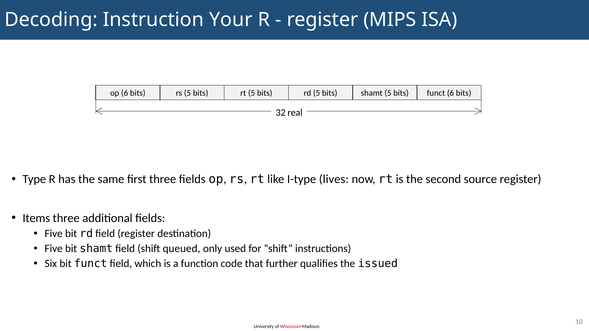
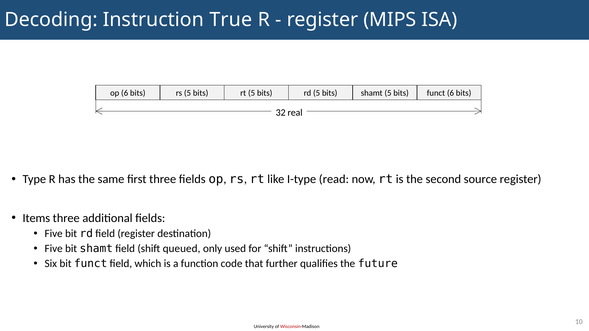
Your: Your -> True (231, 20)
lives: lives -> read (334, 179)
issued: issued -> future (378, 264)
